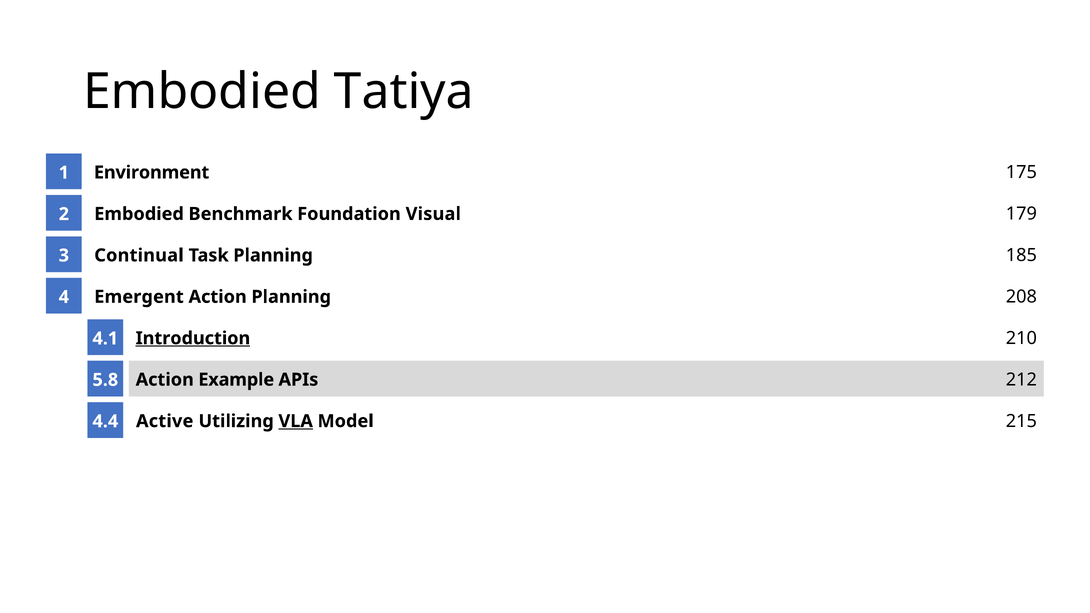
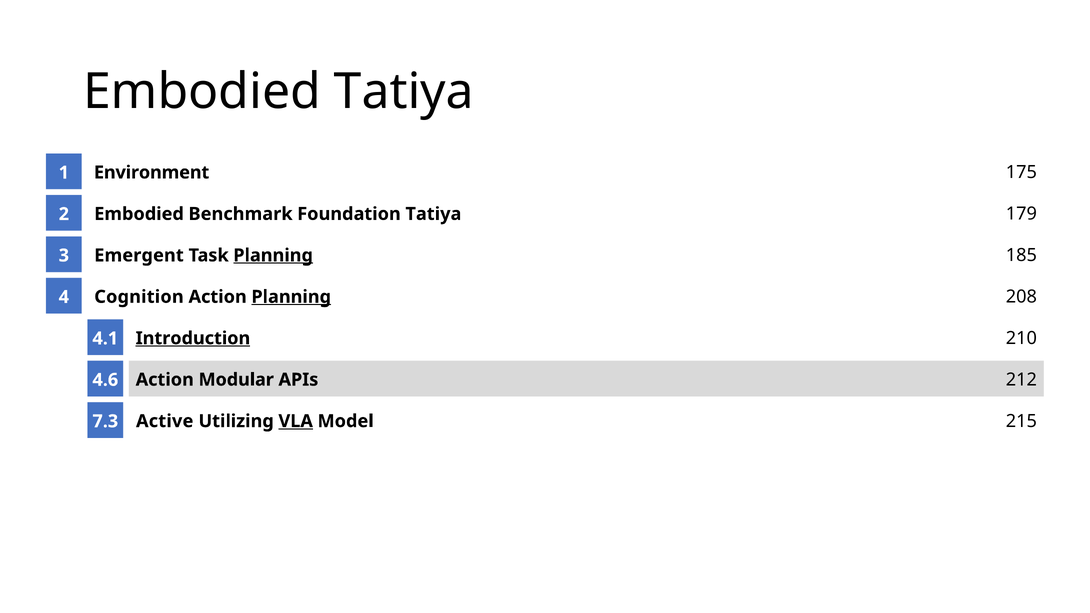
Foundation Visual: Visual -> Tatiya (433, 214)
Continual: Continual -> Emergent (139, 255)
Planning underline: none -> present (273, 255)
Emergent: Emergent -> Cognition (139, 297)
Planning underline: none -> present (291, 297)
Example: Example -> Modular (236, 380)
5.8: 5.8 -> 4.6 (105, 380)
4.4: 4.4 -> 7.3 (105, 421)
